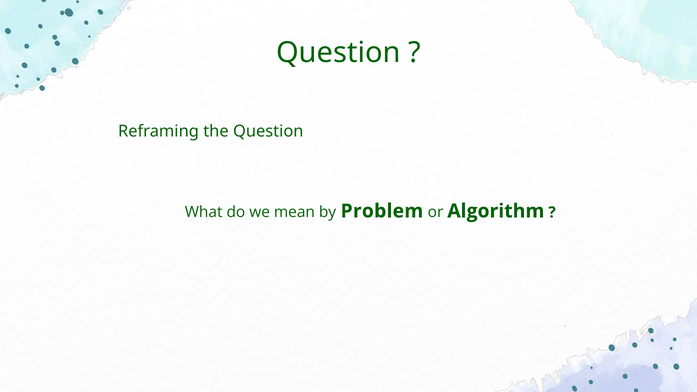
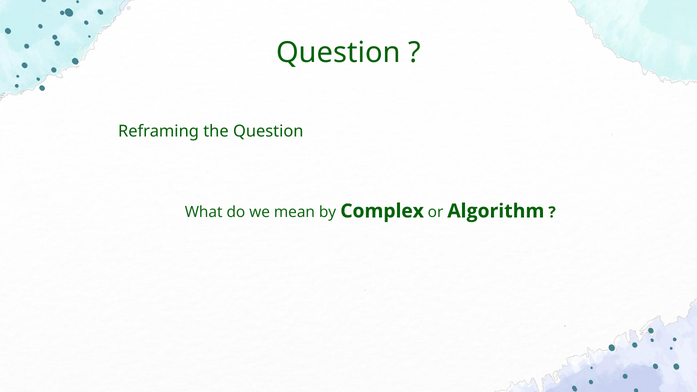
Problem: Problem -> Complex (382, 211)
